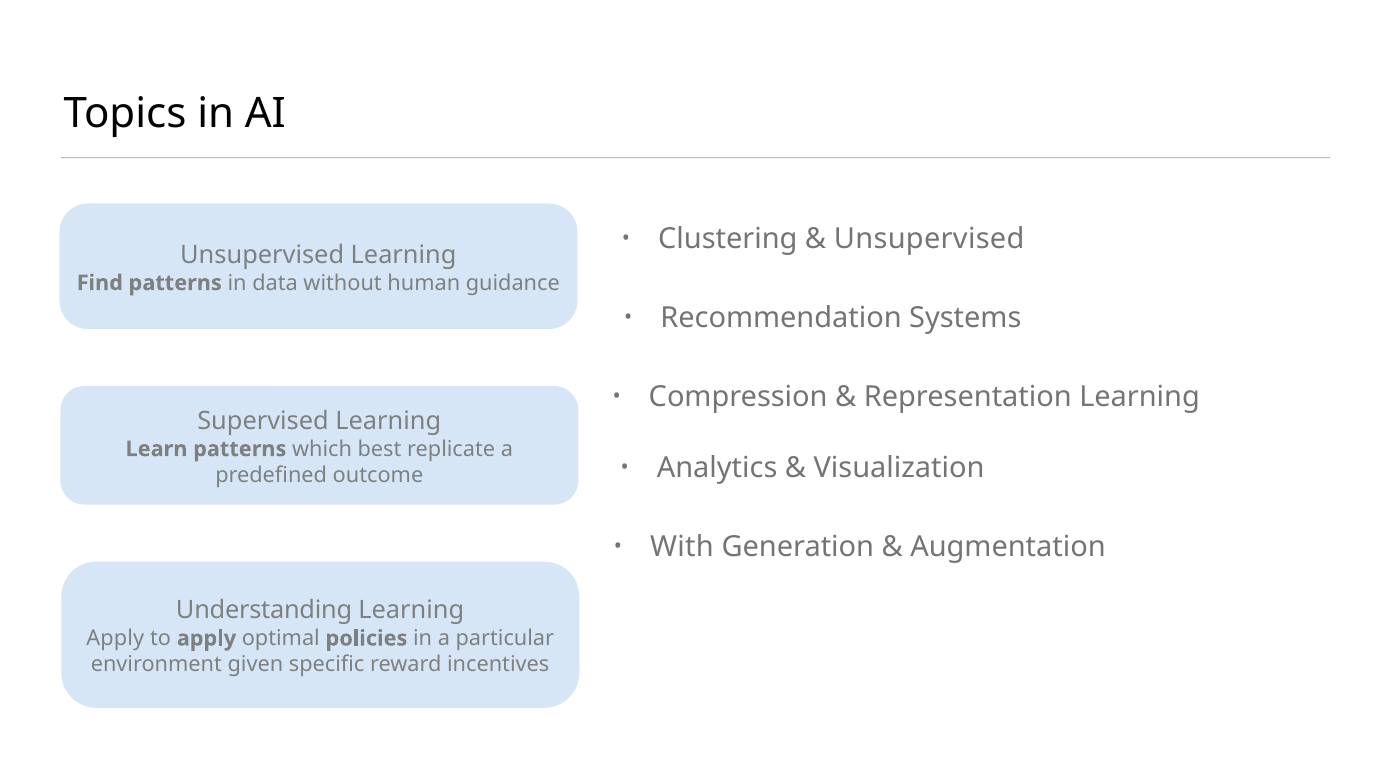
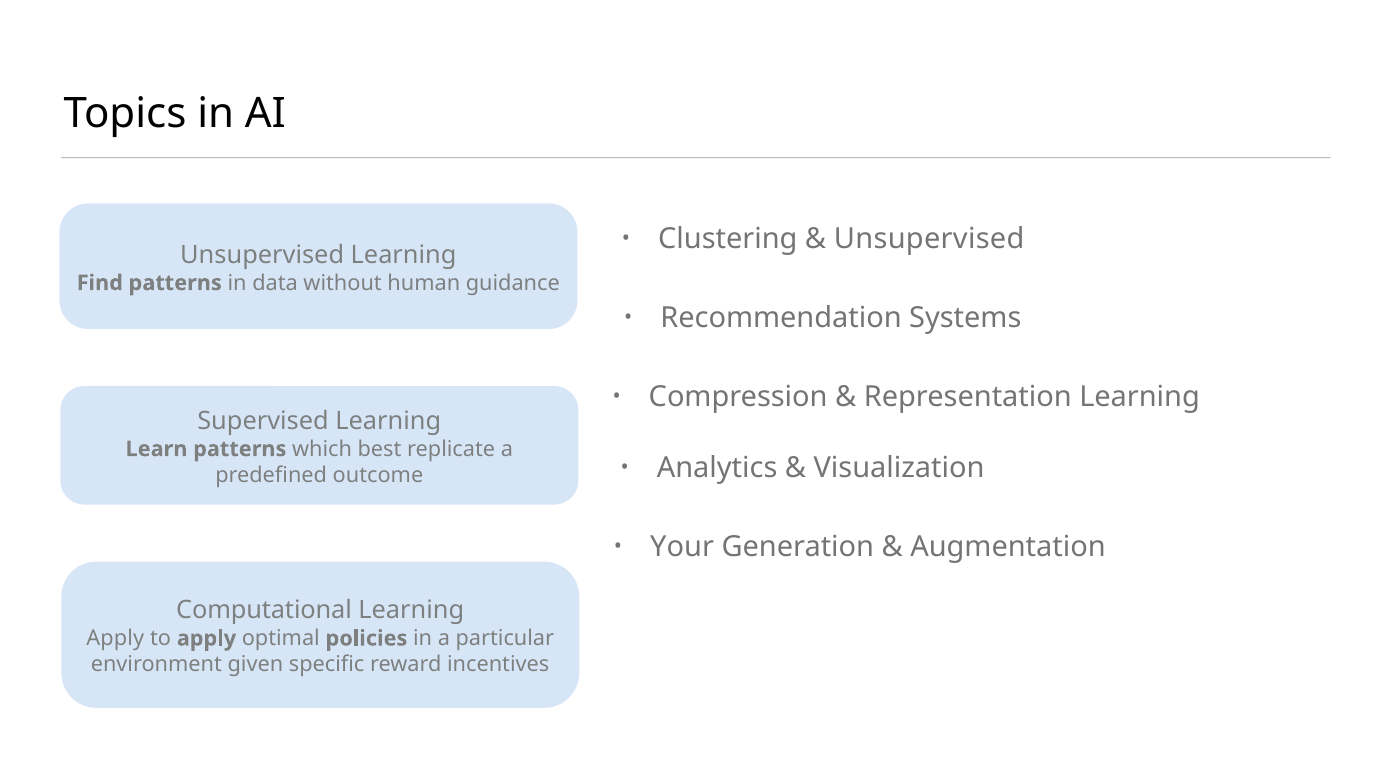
With: With -> Your (682, 547)
Understanding: Understanding -> Computational (264, 611)
